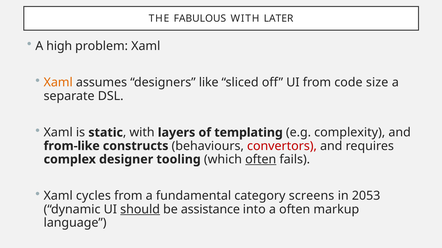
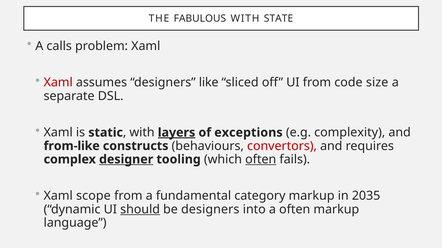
LATER: LATER -> STATE (279, 18)
high: high -> calls (59, 46)
Xaml colour: orange -> red (58, 83)
layers underline: none -> present (177, 133)
templating: templating -> exceptions (248, 133)
designer underline: none -> present (126, 160)
cycles: cycles -> scope (93, 196)
category screens: screens -> markup (312, 196)
2053: 2053 -> 2035 (366, 196)
be assistance: assistance -> designers (210, 210)
